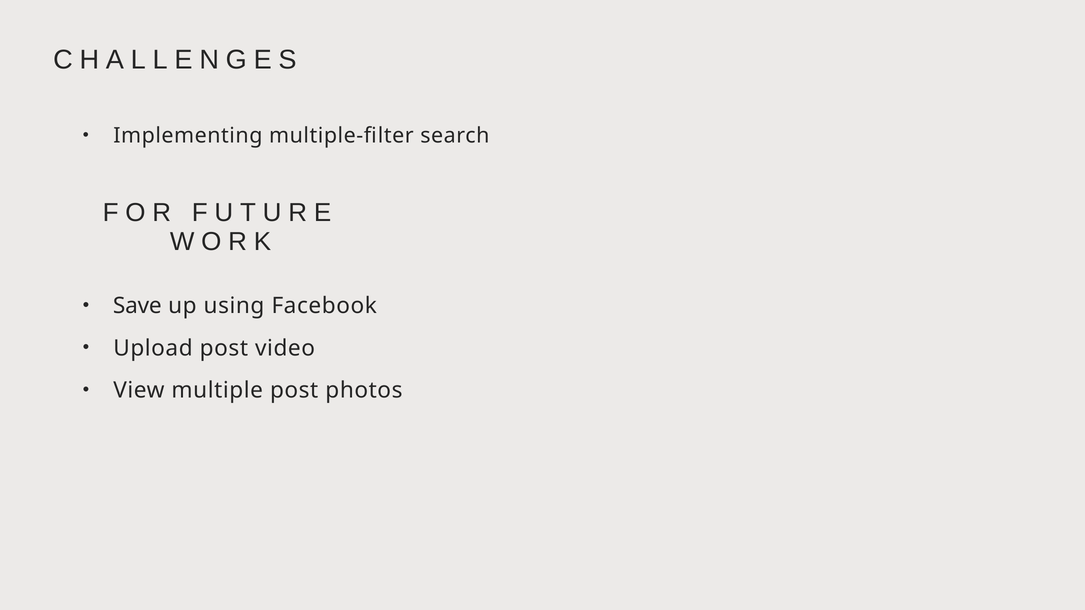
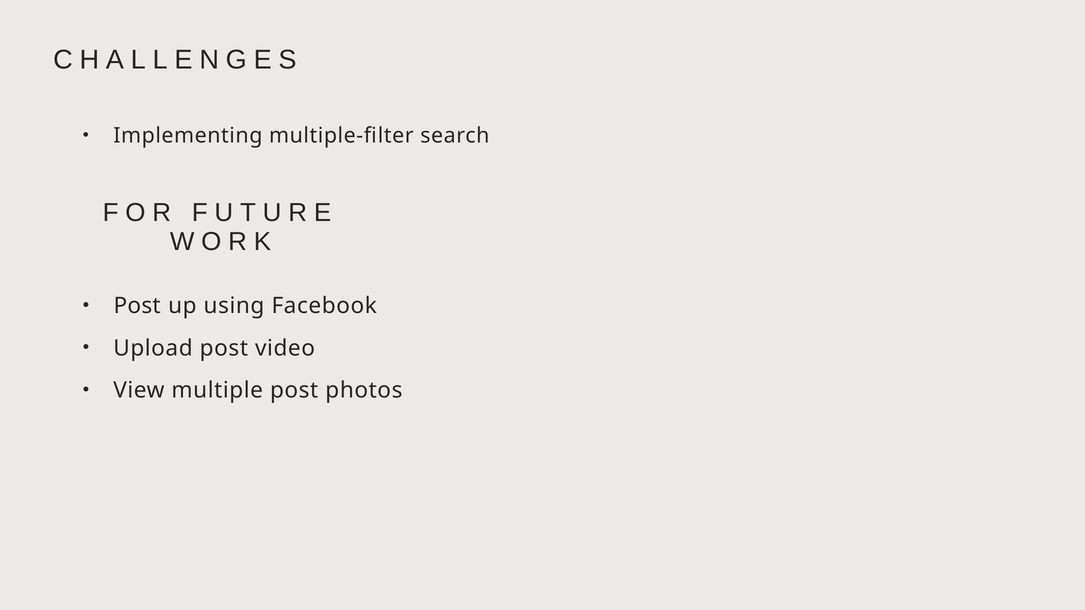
Save: Save -> Post (137, 306)
